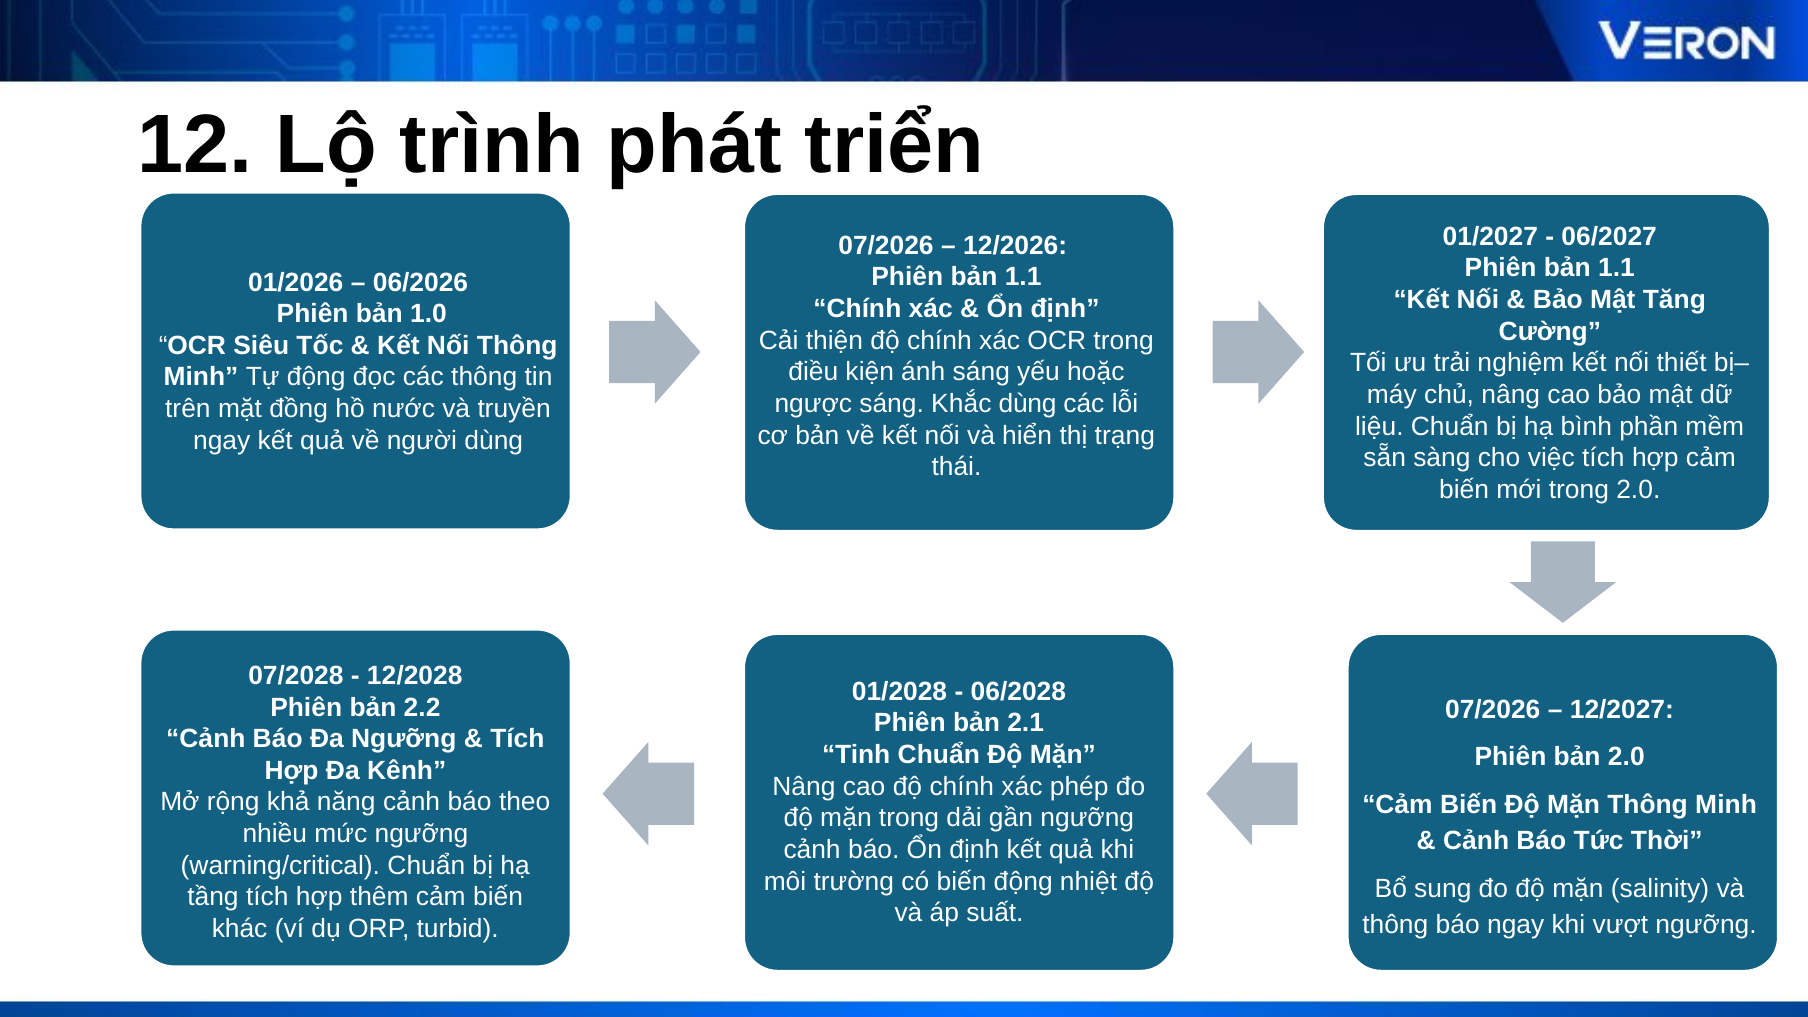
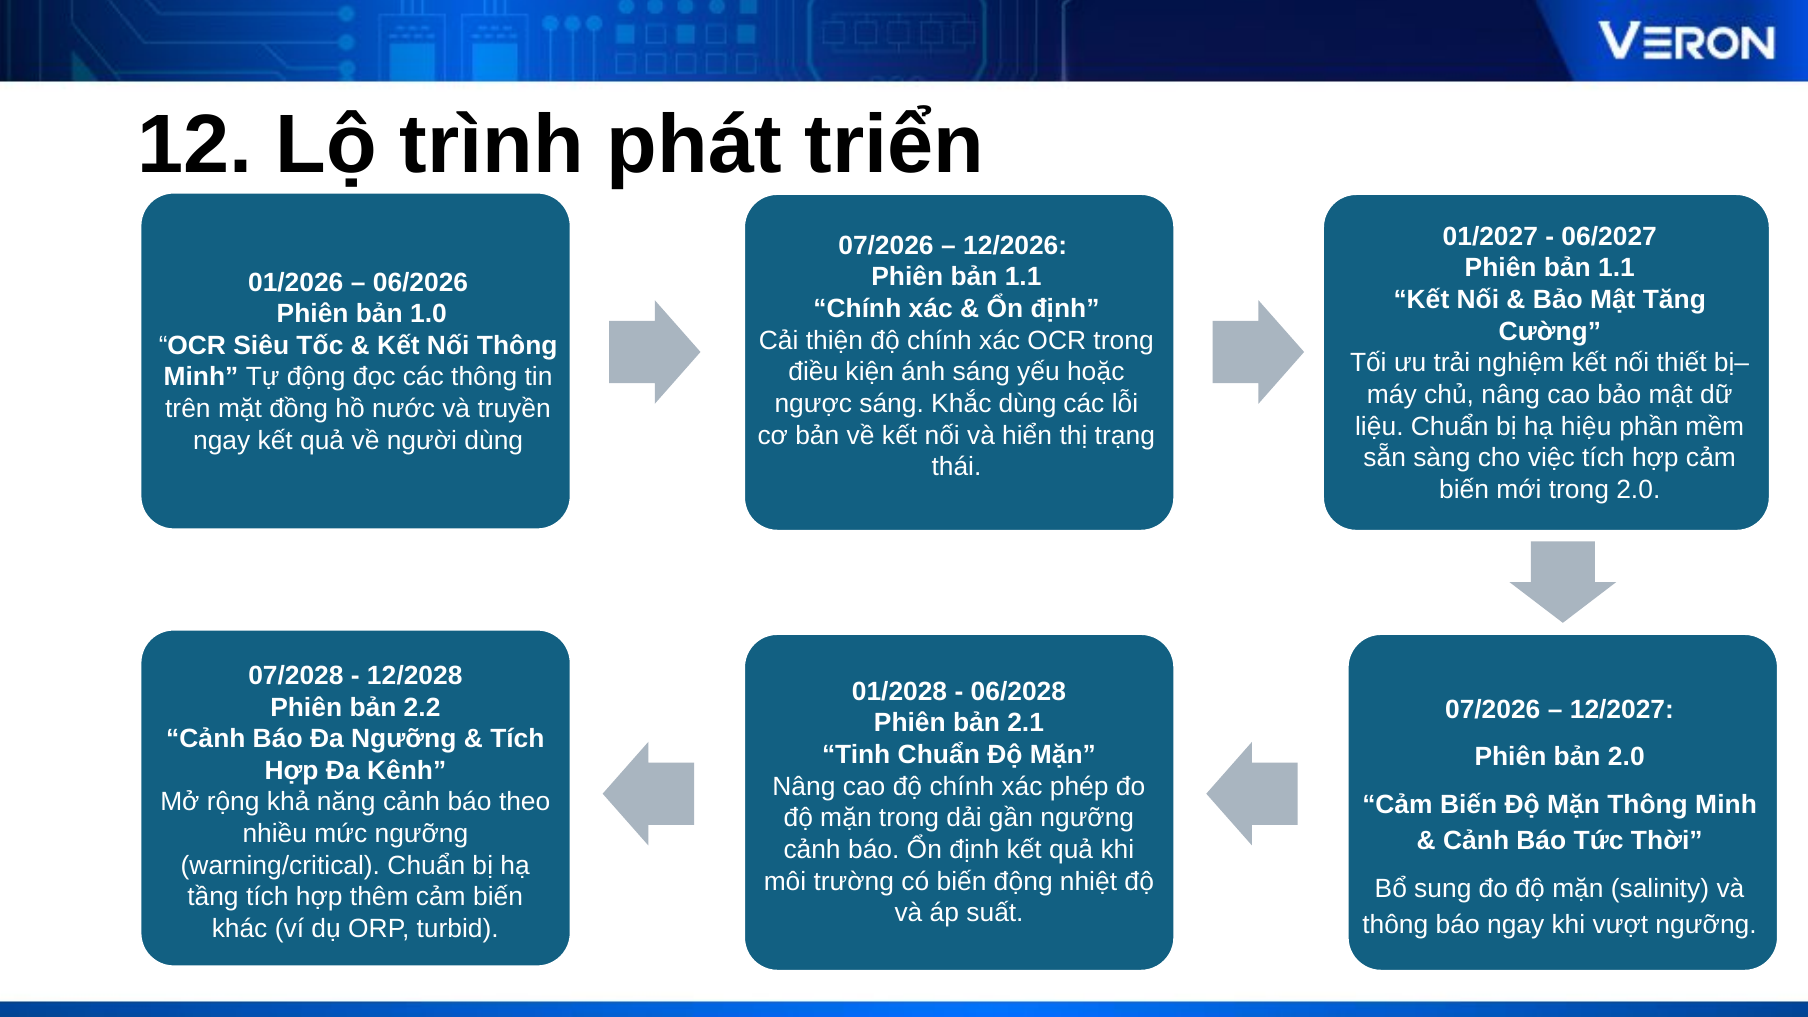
bình: bình -> hiệu (1586, 426)
